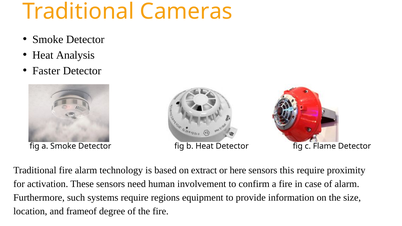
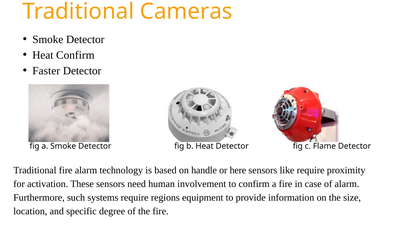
Heat Analysis: Analysis -> Confirm (75, 55)
extract: extract -> handle (204, 170)
this: this -> like (287, 170)
frameof: frameof -> specific (81, 211)
